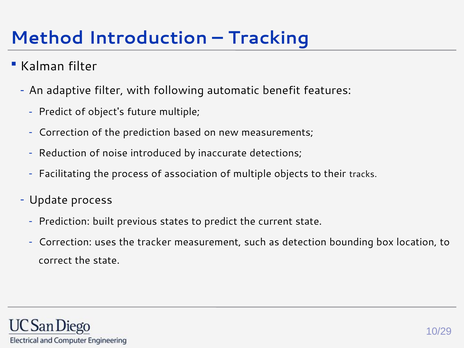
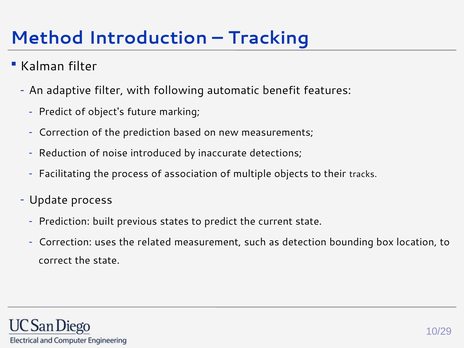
future multiple: multiple -> marking (180, 112)
tracker: tracker -> related (154, 242)
